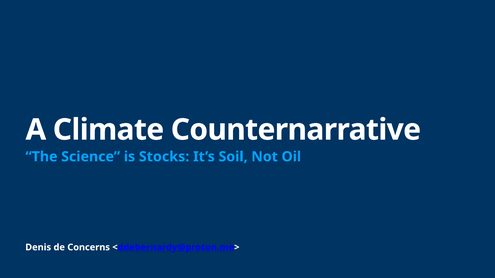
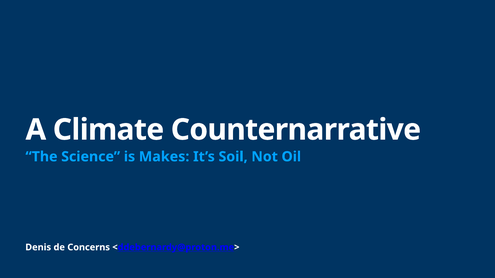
Stocks: Stocks -> Makes (164, 157)
